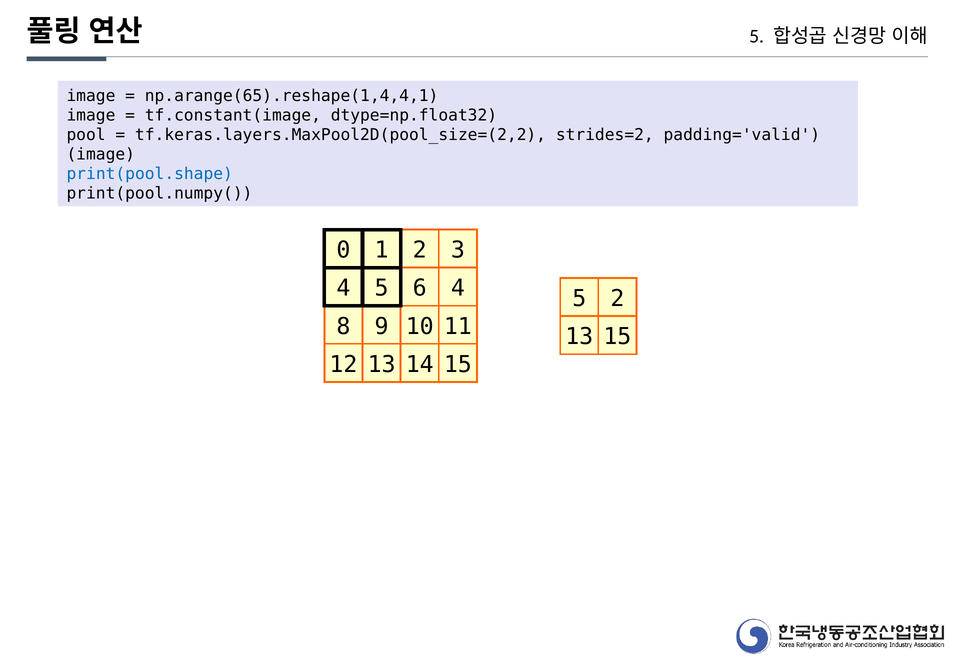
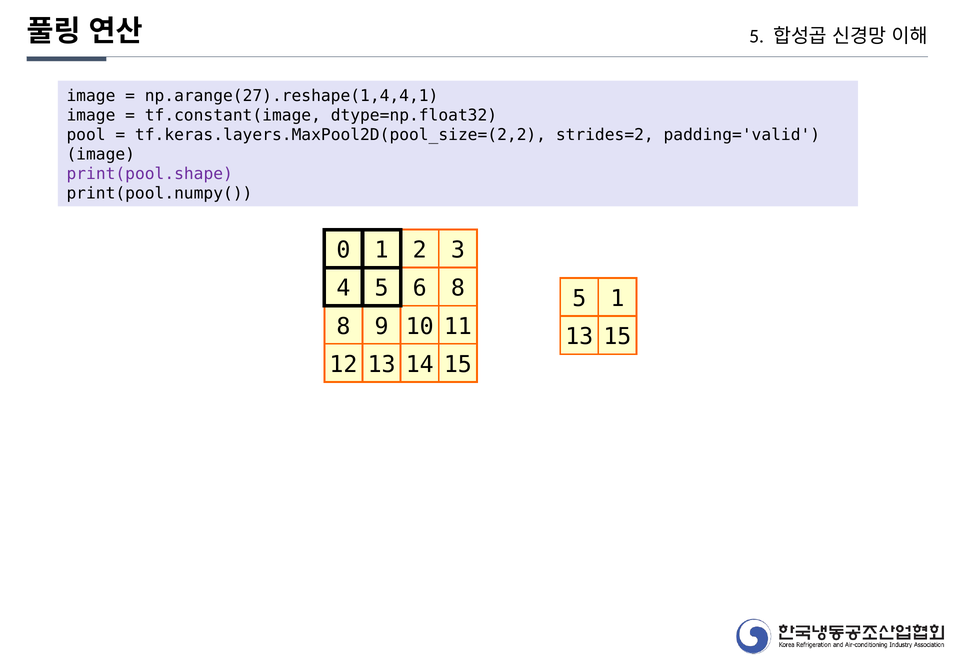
np.arange(65).reshape(1,4,4,1: np.arange(65).reshape(1,4,4,1 -> np.arange(27).reshape(1,4,4,1 (292, 96)
print(pool.shape colour: blue -> purple (150, 174)
6 4: 4 -> 8 (458, 288)
5 2: 2 -> 1 (617, 299)
